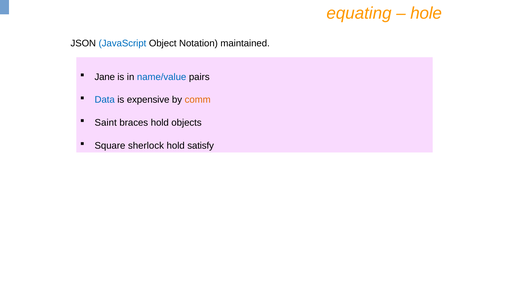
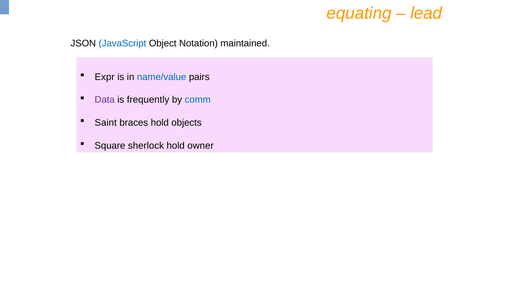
hole: hole -> lead (426, 13)
Jane: Jane -> Expr (105, 77)
Data colour: blue -> purple (105, 100)
expensive: expensive -> frequently (148, 100)
comm colour: orange -> blue (198, 100)
satisfy: satisfy -> owner (201, 146)
